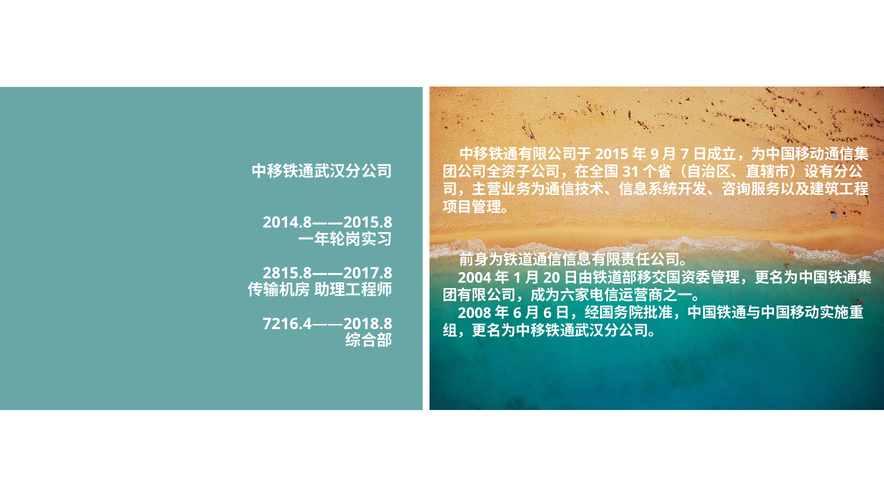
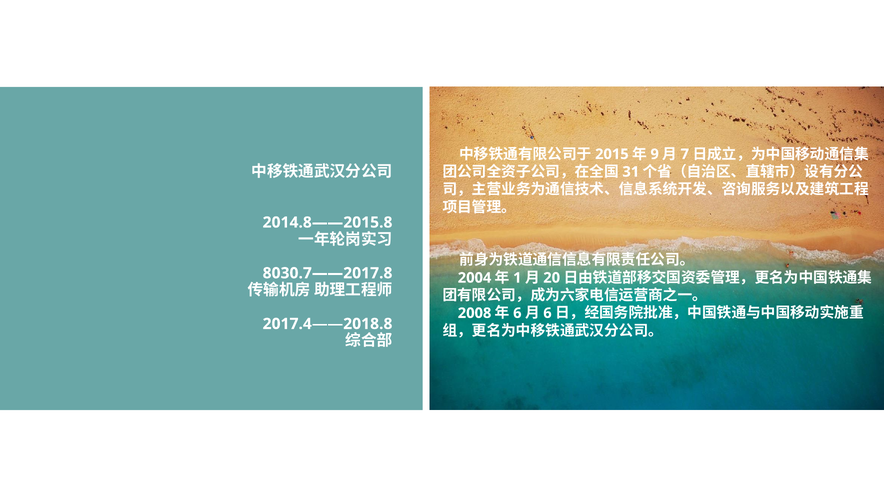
2815.8——2017.8: 2815.8——2017.8 -> 8030.7——2017.8 (328, 273)
7216.4——2018.8: 7216.4——2018.8 -> 2017.4——2018.8 (328, 324)
